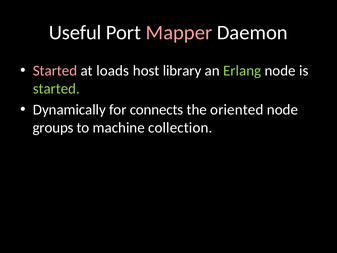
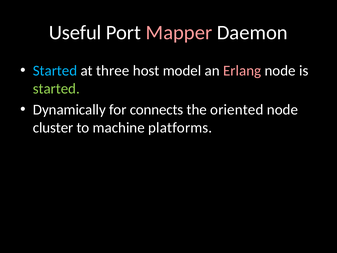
Started colour: pink -> light blue (55, 71)
loads: loads -> three (113, 71)
library: library -> model (182, 71)
Erlang colour: light green -> pink (242, 71)
groups: groups -> cluster (53, 128)
collection: collection -> platforms (180, 128)
